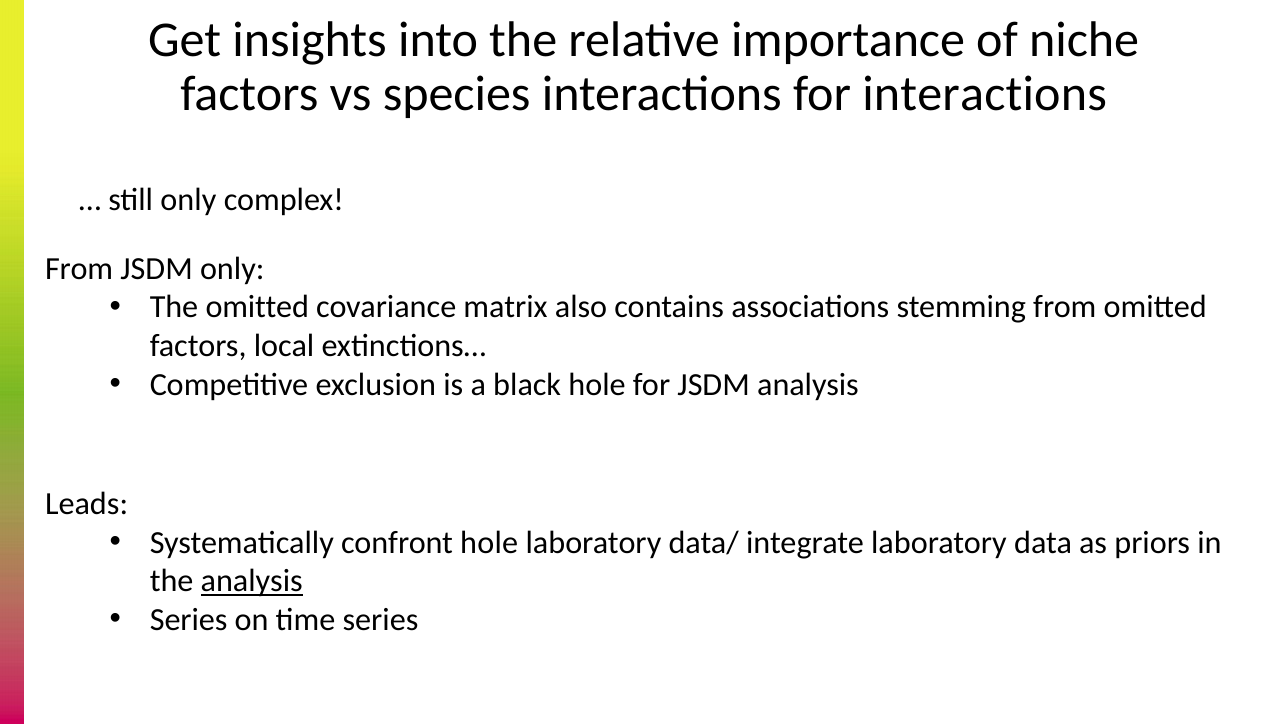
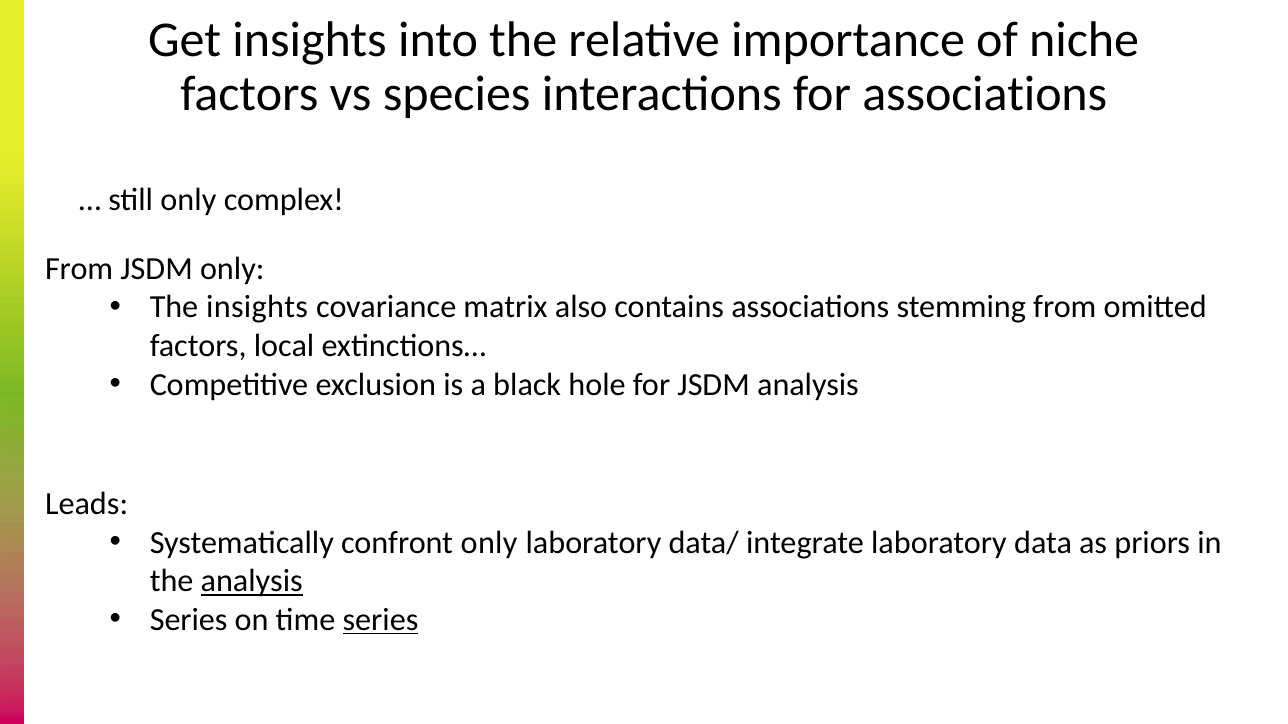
for interactions: interactions -> associations (985, 94)
The omitted: omitted -> insights (257, 307)
confront hole: hole -> only (489, 543)
series underline: none -> present (380, 620)
